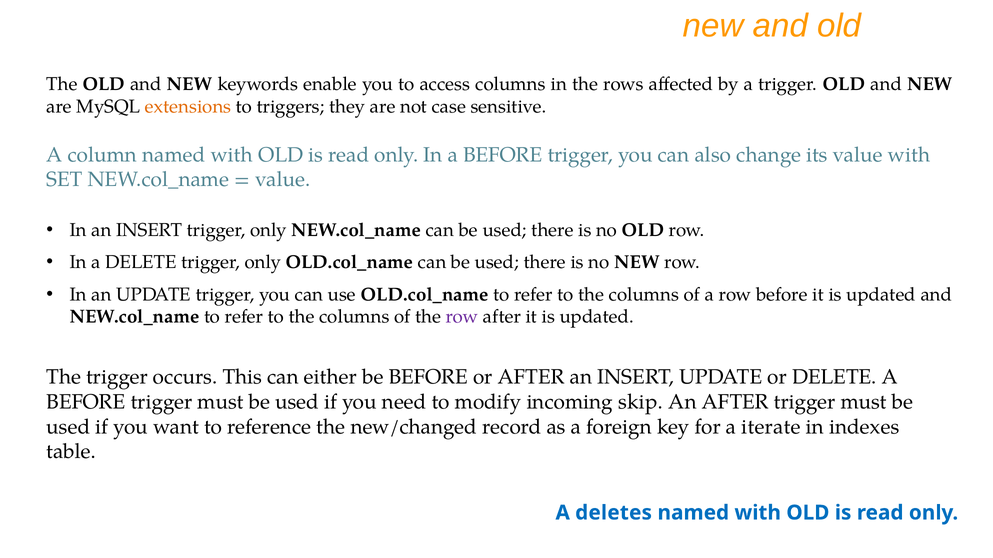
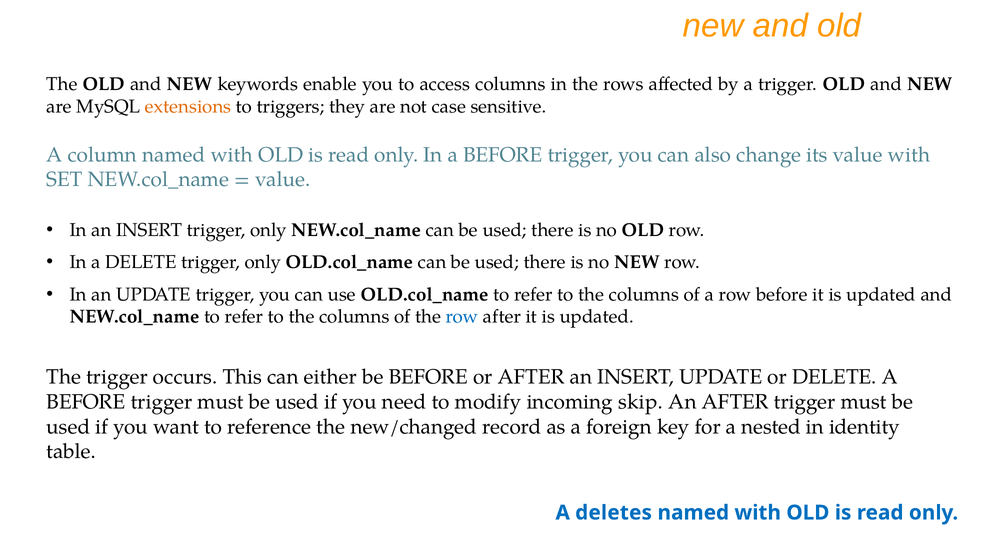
row colour: purple -> blue (462, 317)
iterate: iterate -> nested (771, 427)
indexes: indexes -> identity (864, 427)
